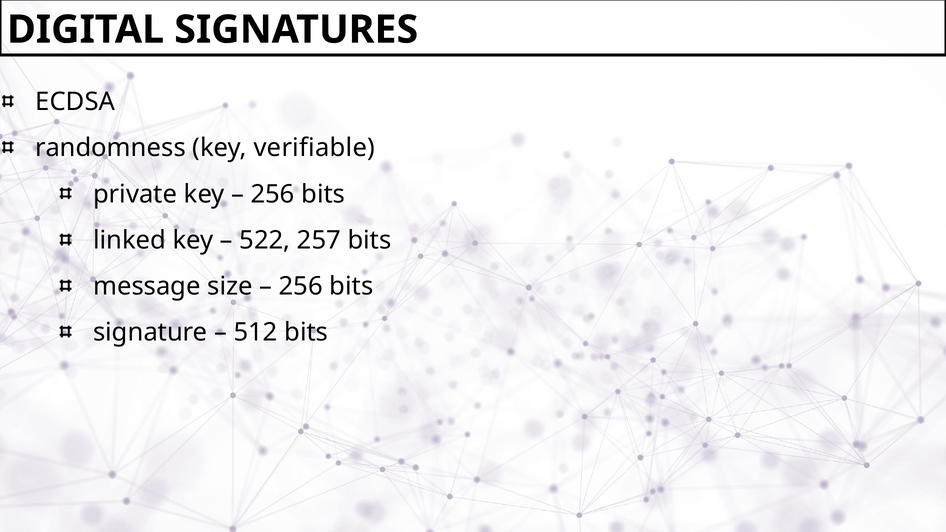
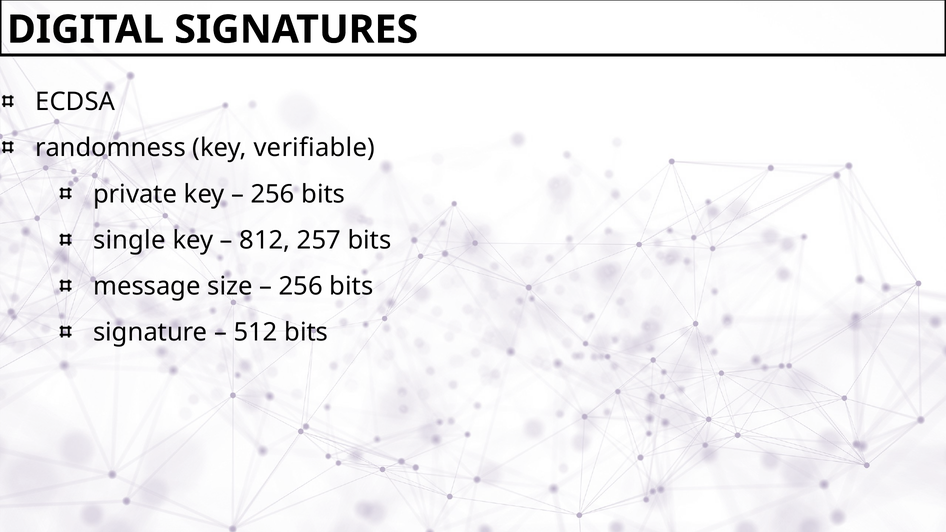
linked: linked -> single (129, 240)
522: 522 -> 812 (265, 240)
